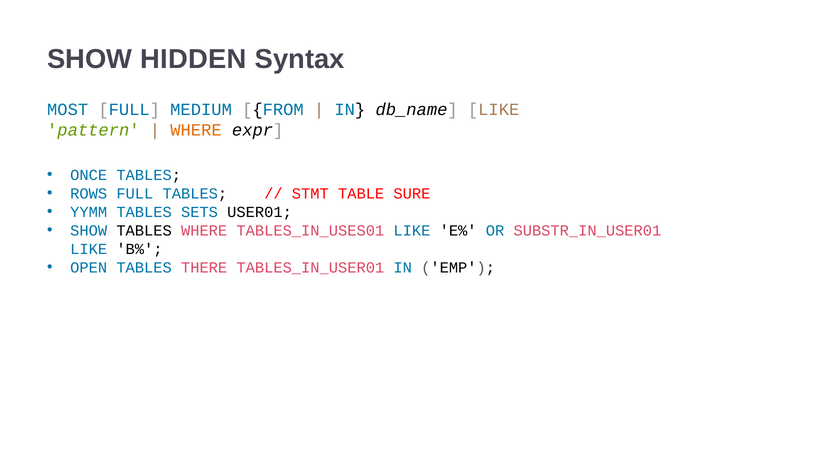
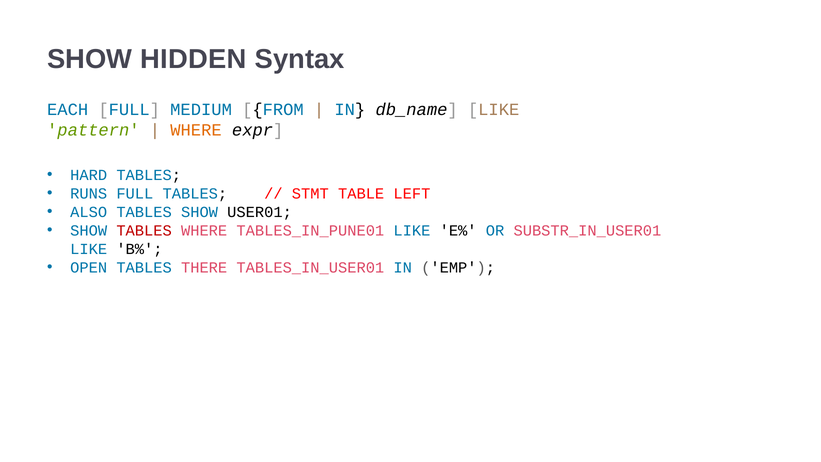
MOST: MOST -> EACH (68, 110)
ONCE: ONCE -> HARD (89, 175)
ROWS: ROWS -> RUNS (89, 194)
SURE: SURE -> LEFT (412, 194)
YYMM: YYMM -> ALSO (89, 212)
TABLES SETS: SETS -> SHOW (200, 212)
TABLES colour: black -> red (144, 231)
TABLES_IN_USES01: TABLES_IN_USES01 -> TABLES_IN_PUNE01 (310, 231)
